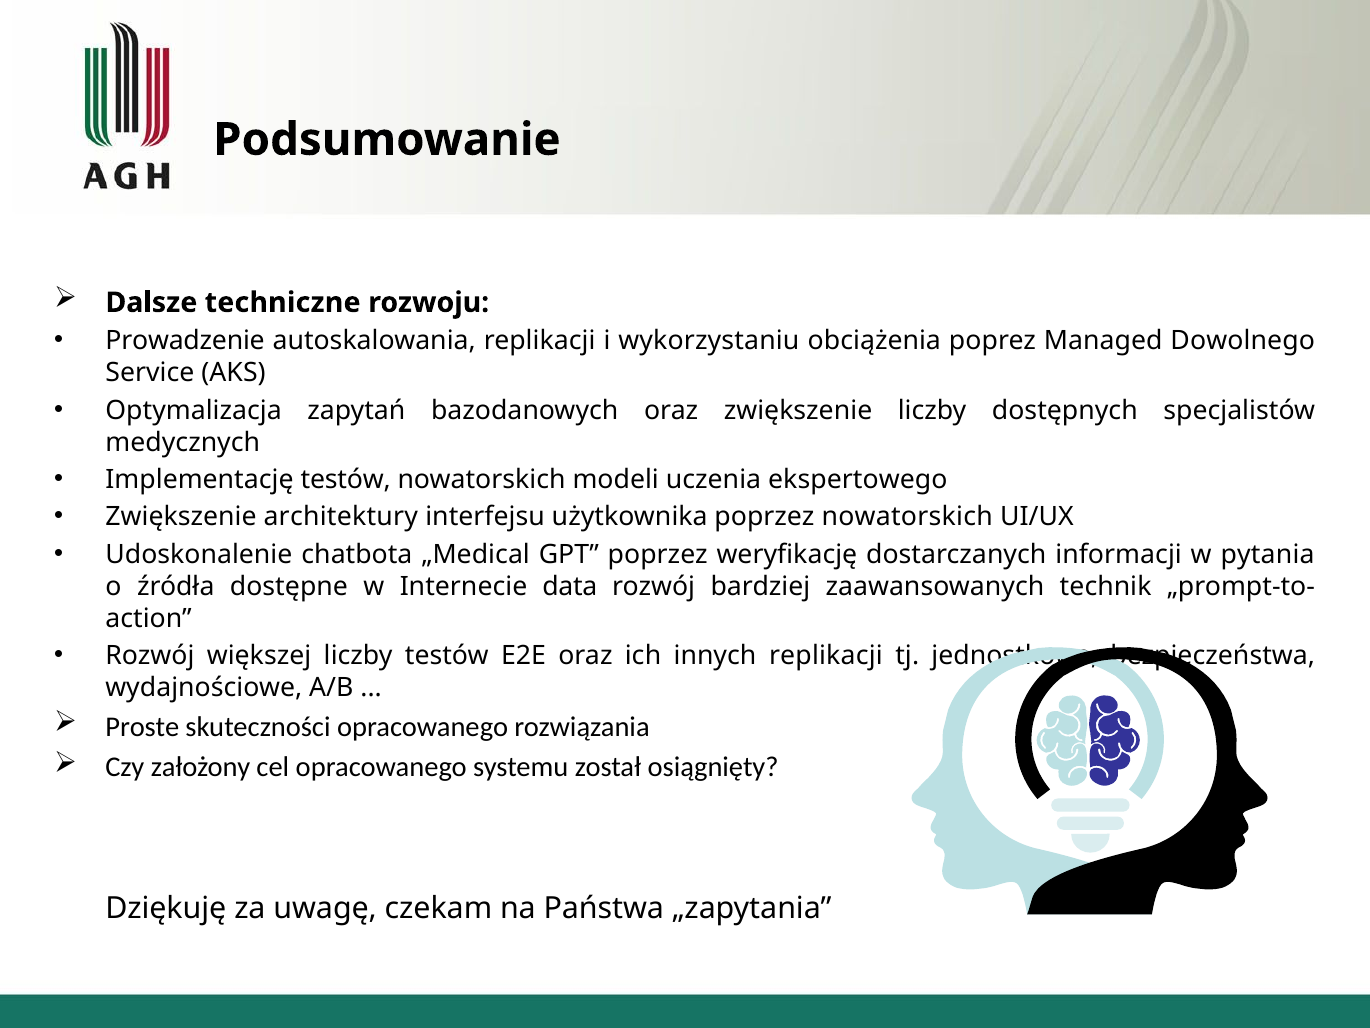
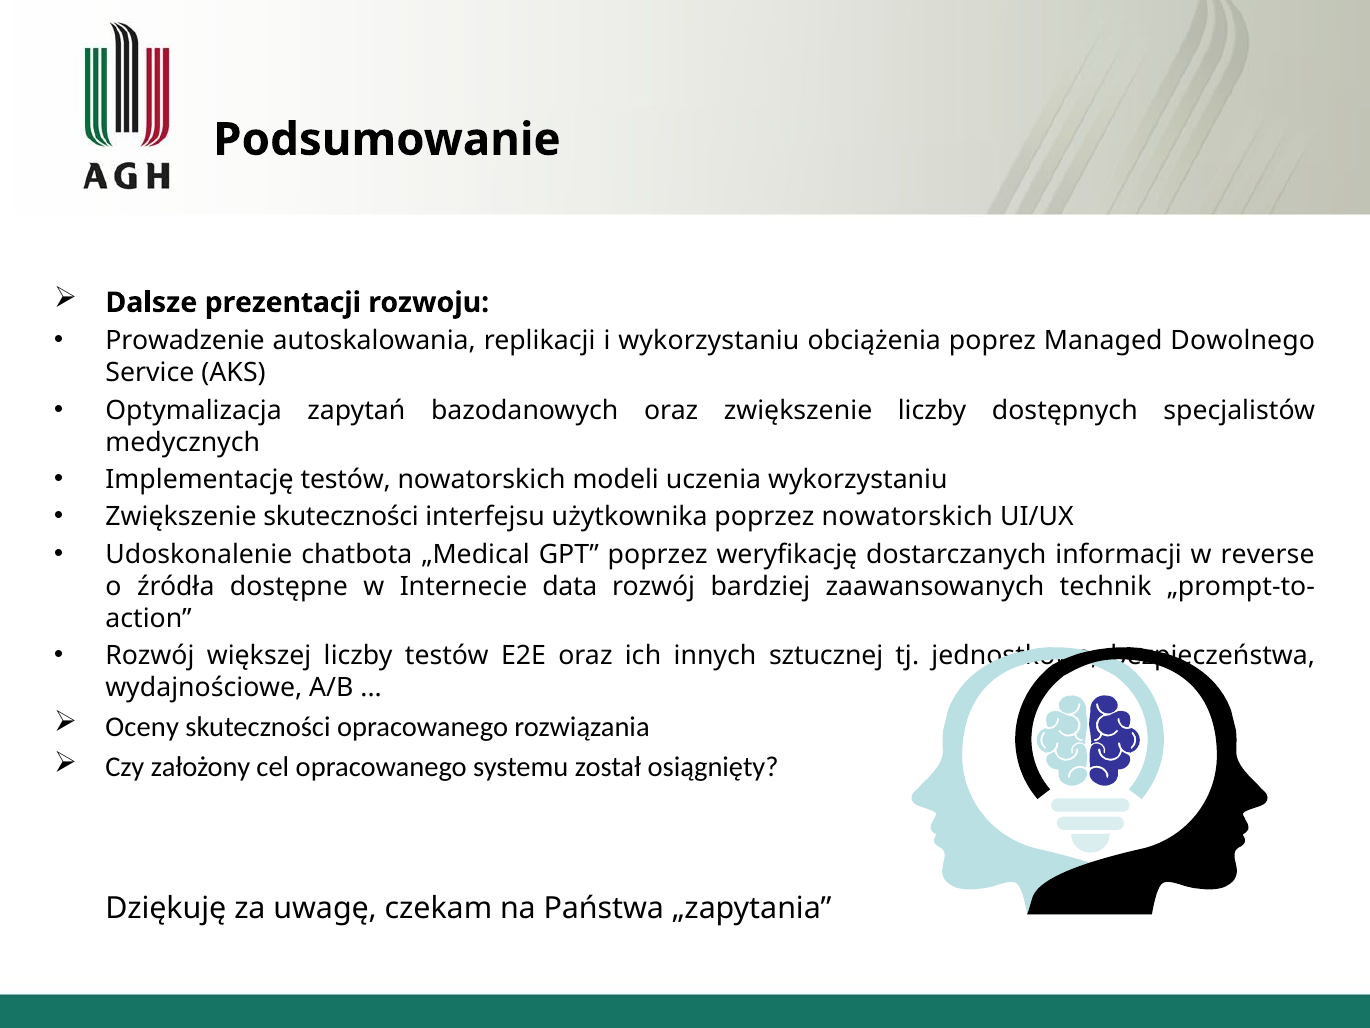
techniczne: techniczne -> prezentacji (283, 302)
uczenia ekspertowego: ekspertowego -> wykorzystaniu (858, 479)
Zwiększenie architektury: architektury -> skuteczności (341, 517)
pytania: pytania -> reverse (1268, 554)
innych replikacji: replikacji -> sztucznej (826, 655)
Proste: Proste -> Oceny (142, 727)
